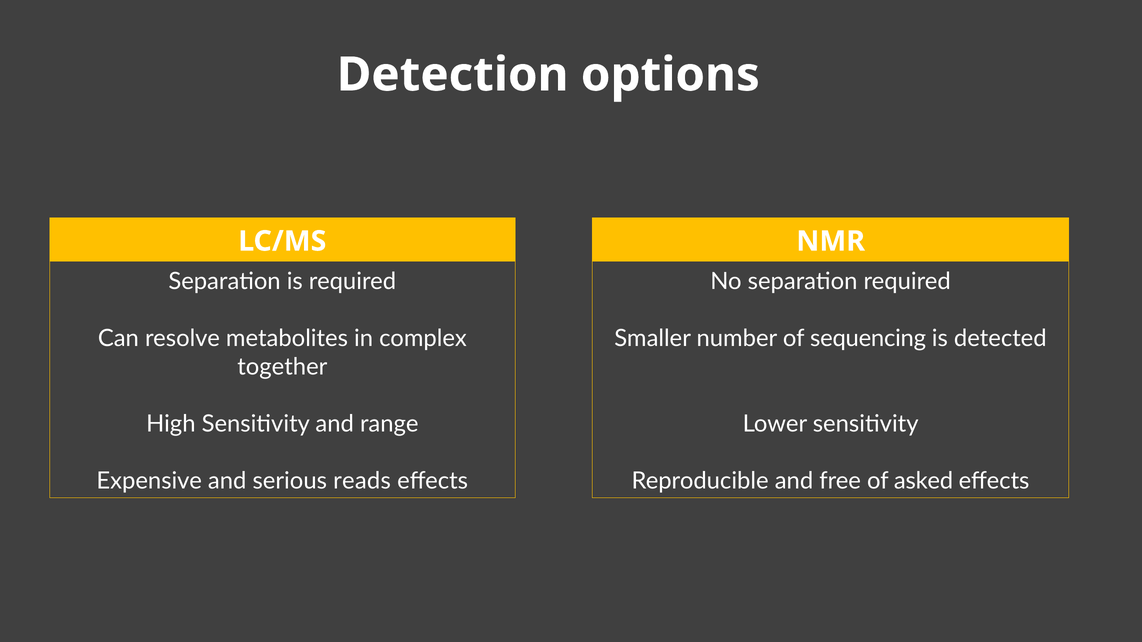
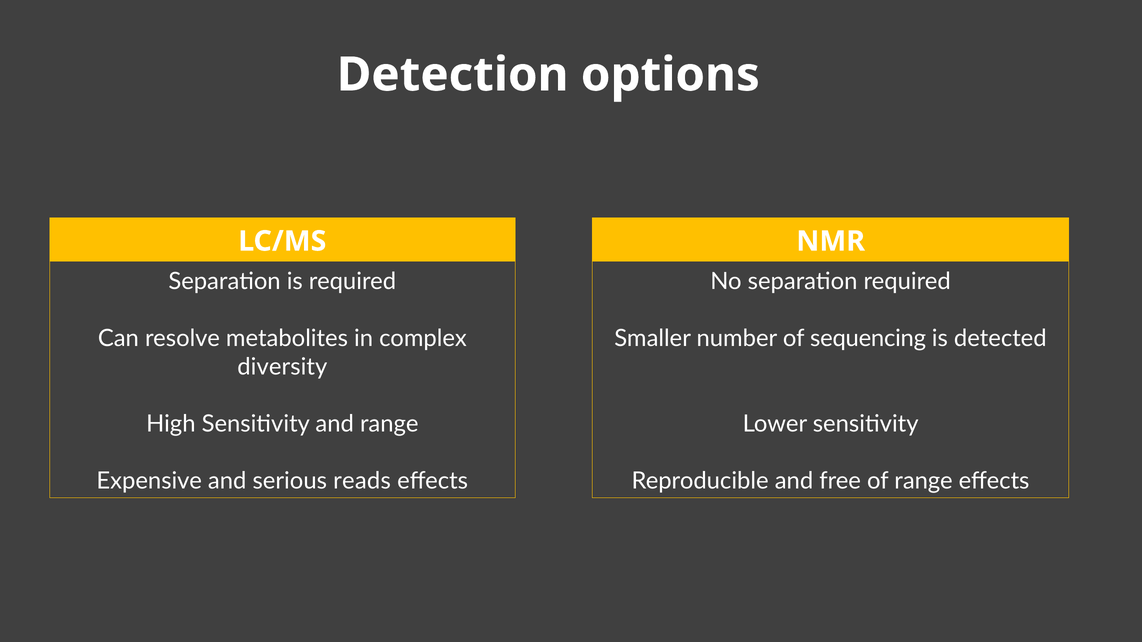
together: together -> diversity (282, 367)
of asked: asked -> range (924, 481)
